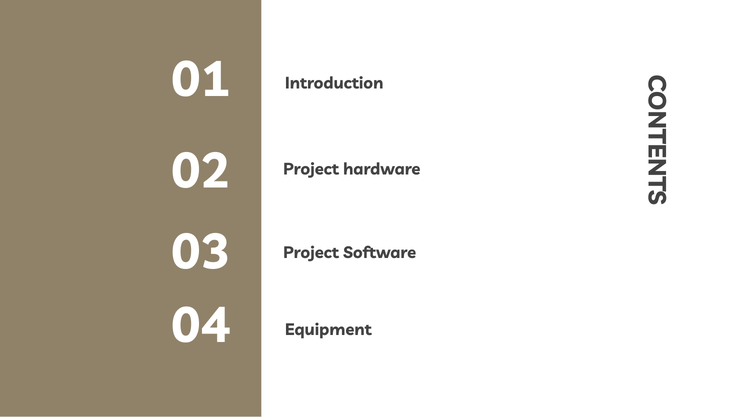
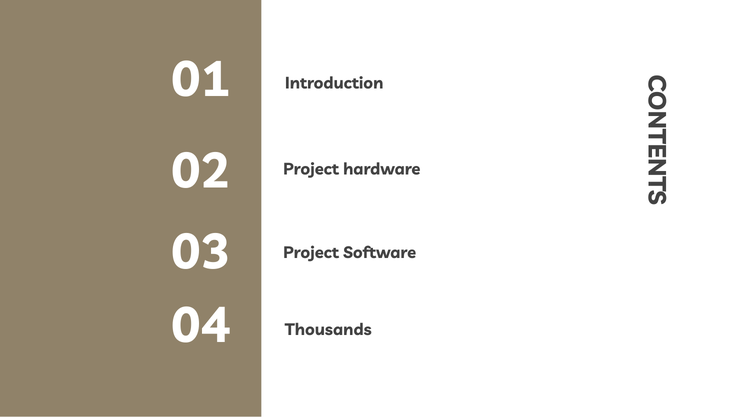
Equipment: Equipment -> Thousands (328, 330)
